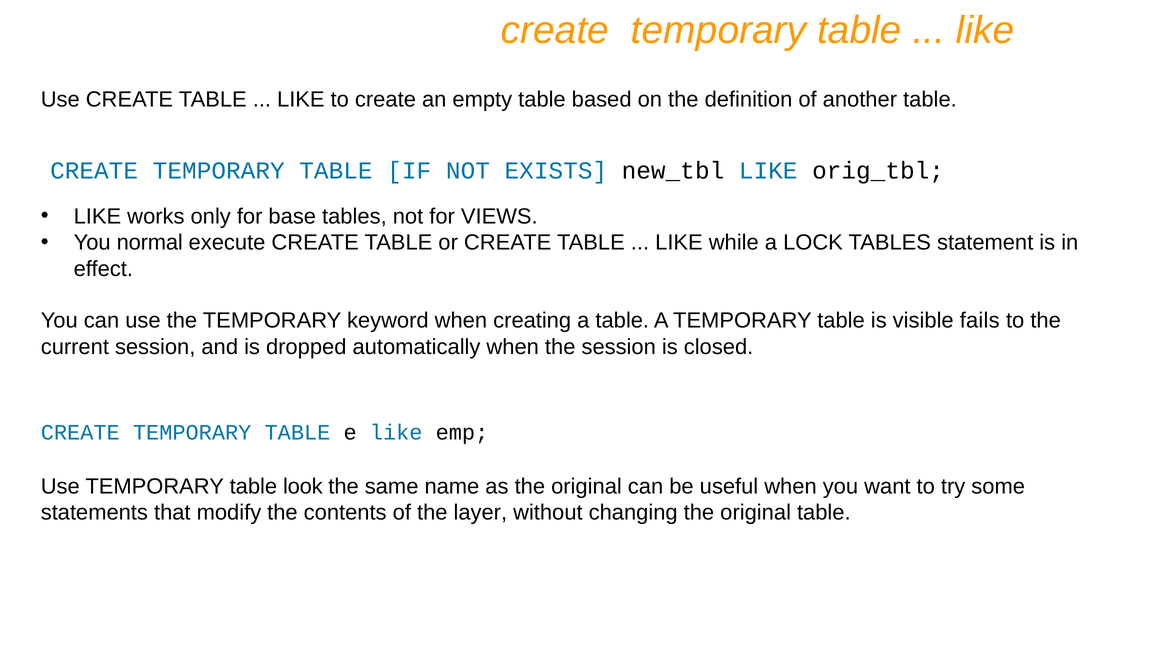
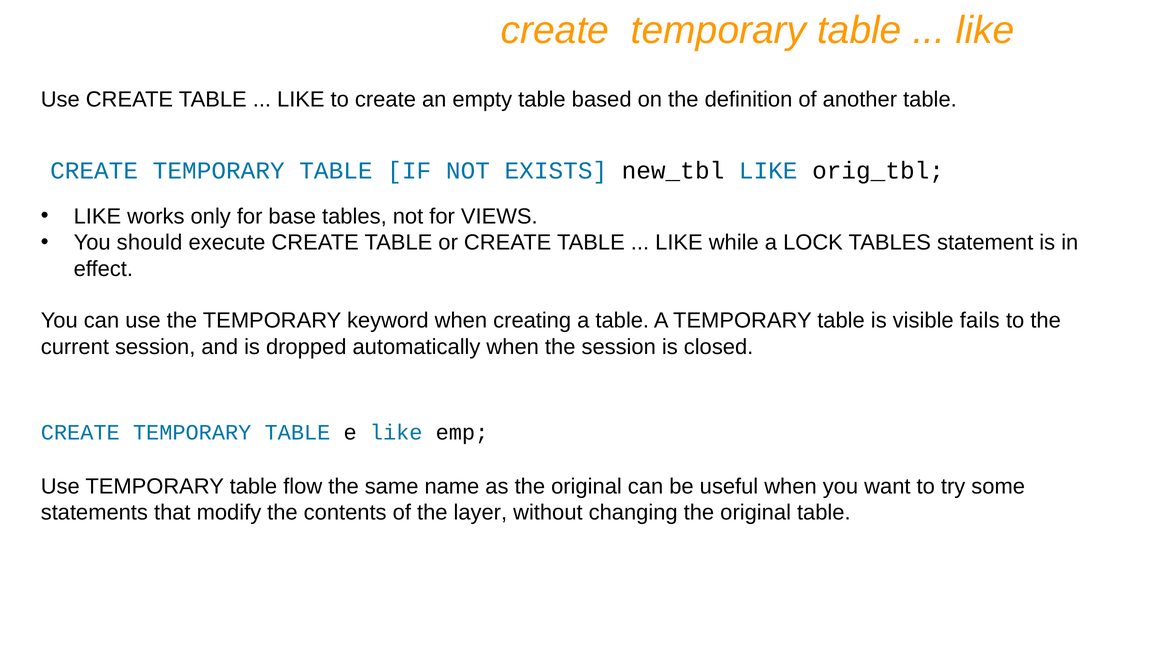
normal: normal -> should (150, 243)
look: look -> flow (303, 486)
